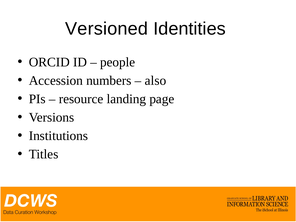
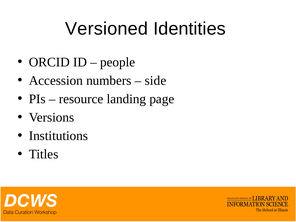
also: also -> side (156, 81)
